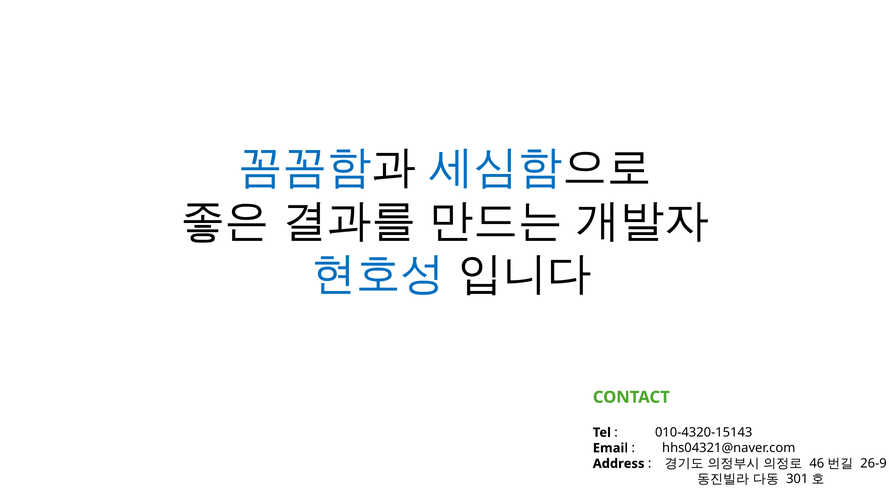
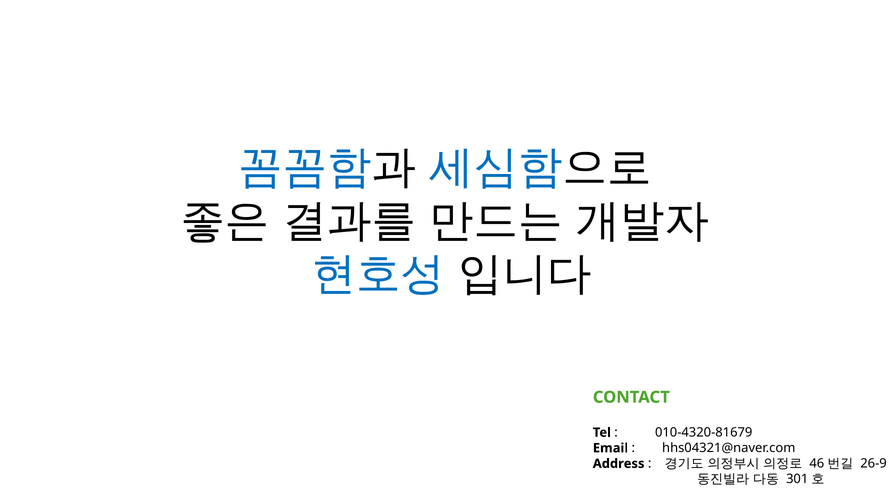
010-4320-15143: 010-4320-15143 -> 010-4320-81679 (704, 433)
